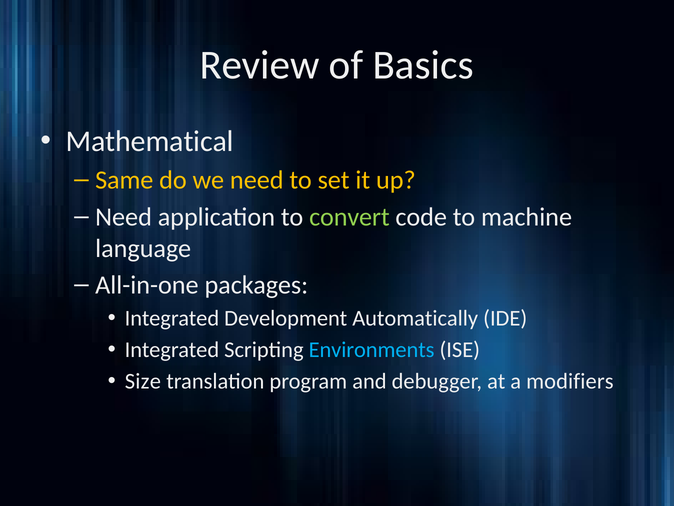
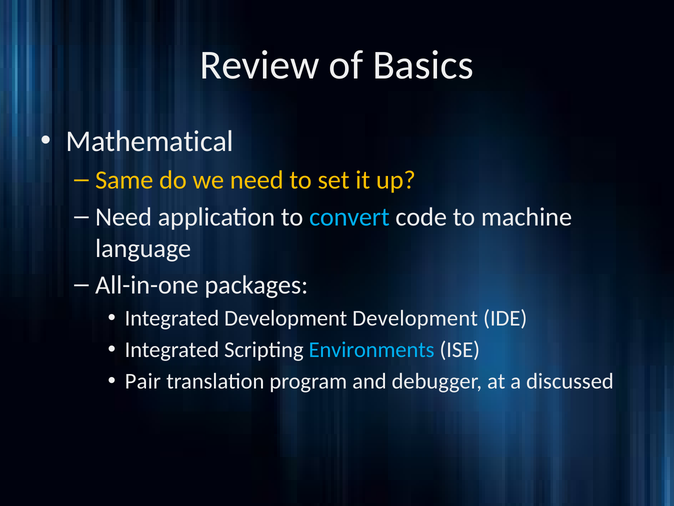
convert colour: light green -> light blue (349, 217)
Development Automatically: Automatically -> Development (415, 318)
Size: Size -> Pair (143, 381)
modifiers: modifiers -> discussed (570, 381)
